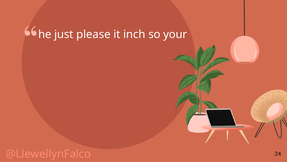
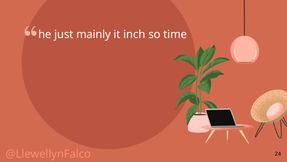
please: please -> mainly (93, 34)
your: your -> time (175, 34)
